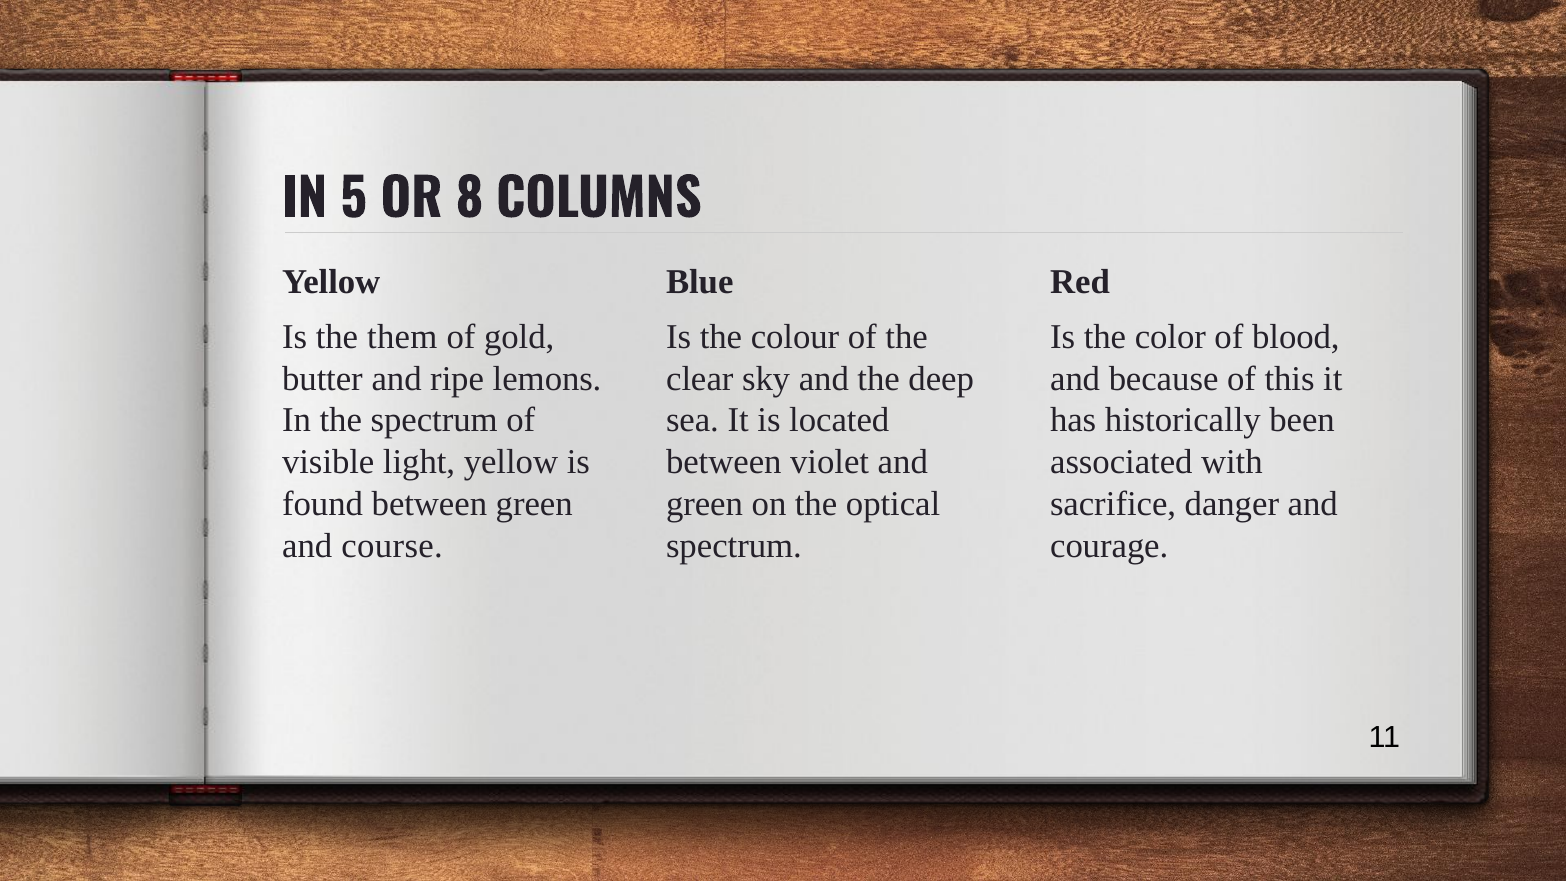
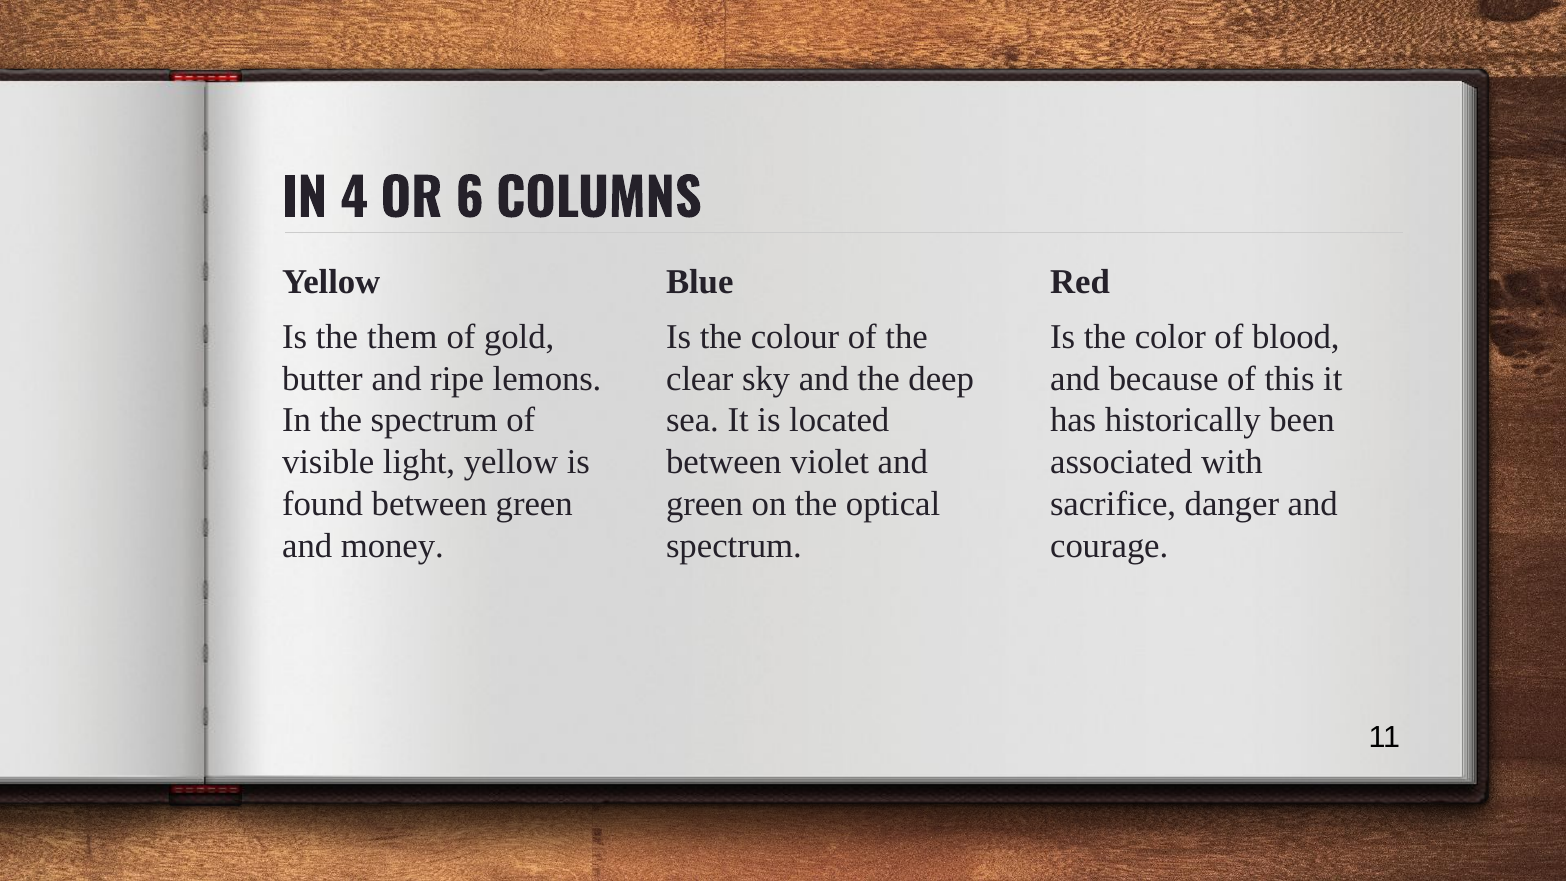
5: 5 -> 4 (354, 200)
8: 8 -> 6 (470, 200)
course: course -> money (392, 546)
